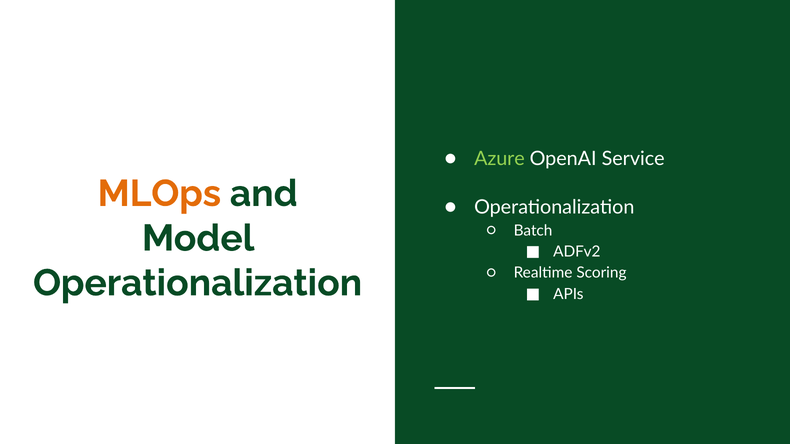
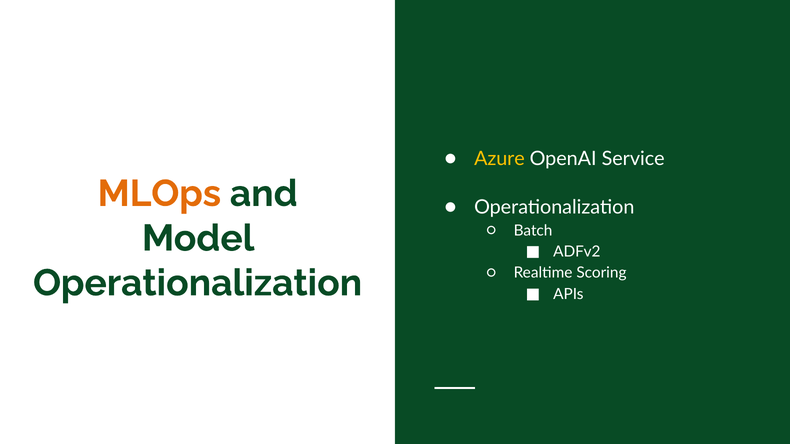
Azure colour: light green -> yellow (499, 159)
